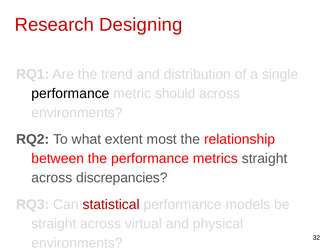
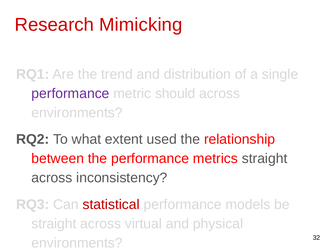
Designing: Designing -> Mimicking (141, 25)
performance colour: black -> purple (70, 93)
most: most -> used (162, 139)
discrepancies: discrepancies -> inconsistency (122, 177)
